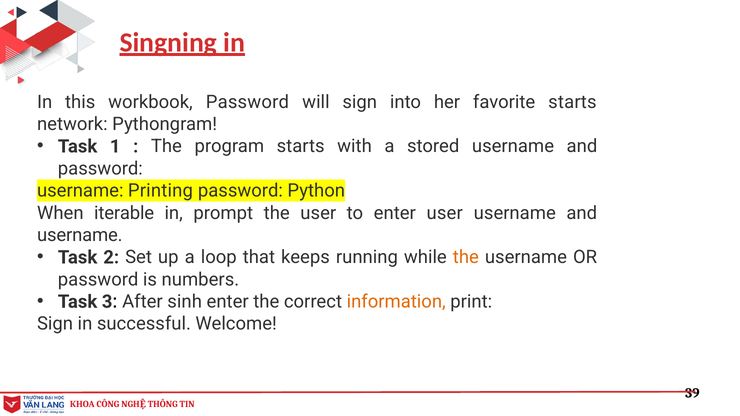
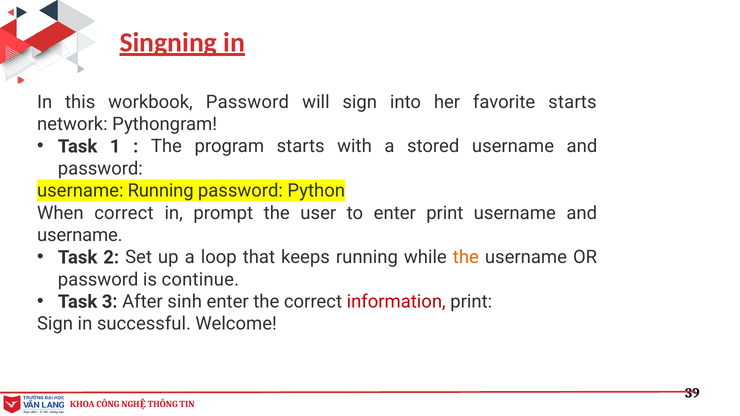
username Printing: Printing -> Running (161, 191)
When iterable: iterable -> correct (124, 213)
enter user: user -> print (445, 213)
numbers: numbers -> continue (200, 280)
information colour: orange -> red (396, 302)
